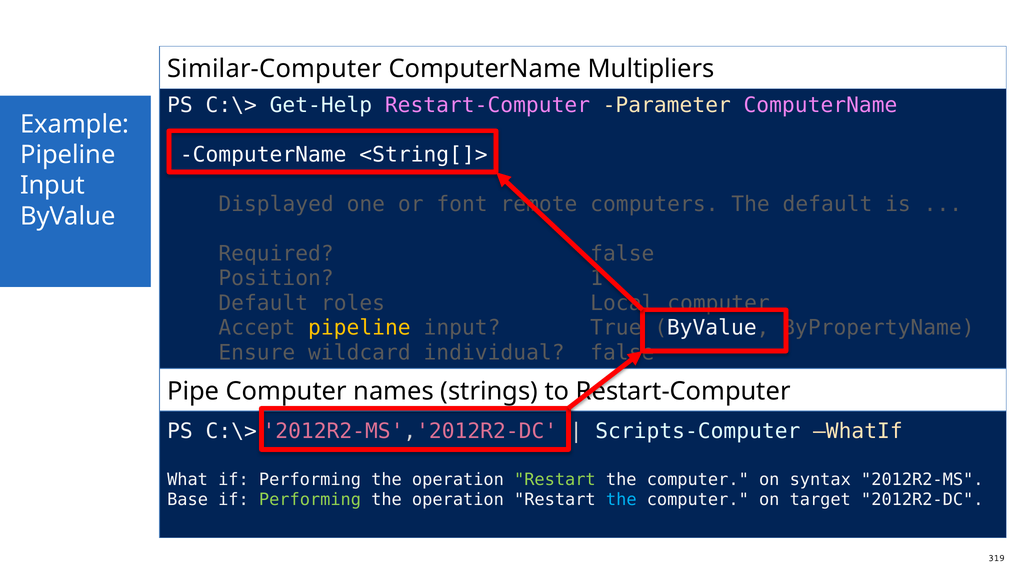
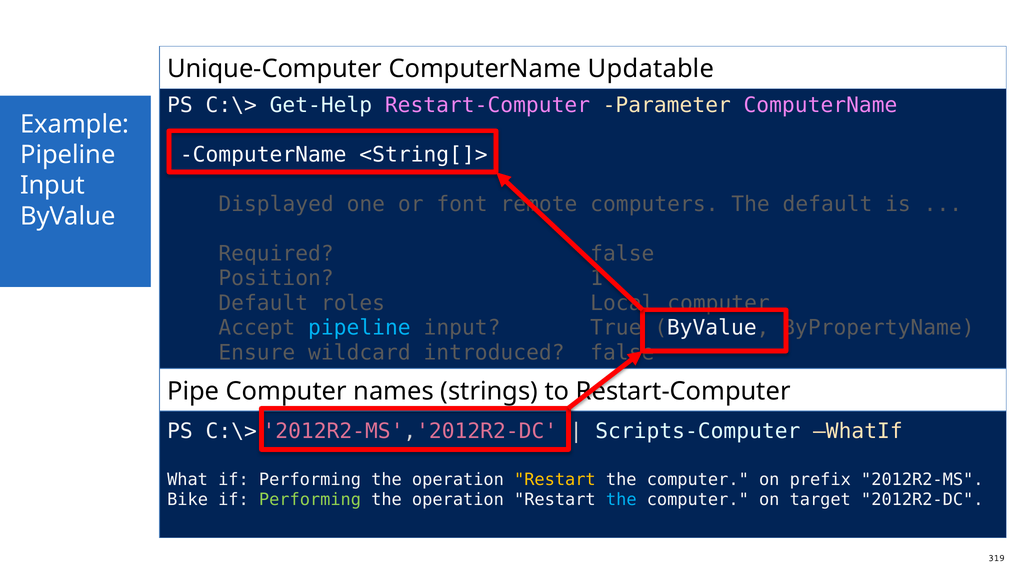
Similar-Computer: Similar-Computer -> Unique-Computer (275, 69)
Multipliers: Multipliers -> Updatable (651, 69)
pipeline colour: yellow -> light blue (359, 328)
individual: individual -> introduced (494, 352)
Restart colour: light green -> yellow (555, 480)
syntax: syntax -> prefix (820, 480)
Base: Base -> Bike (188, 499)
